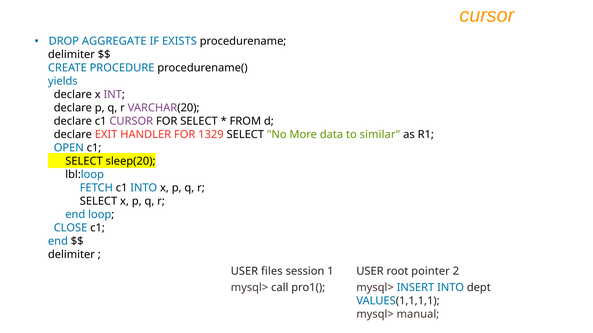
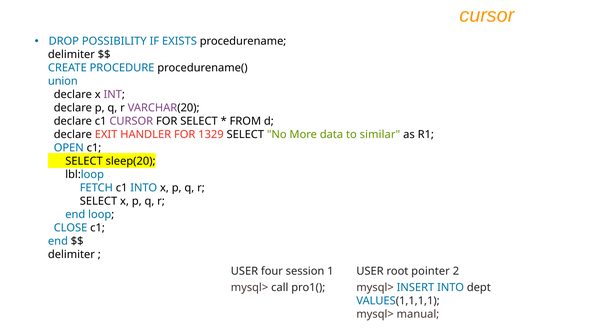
AGGREGATE: AGGREGATE -> POSSIBILITY (114, 41)
yields: yields -> union (63, 81)
files: files -> four (272, 272)
